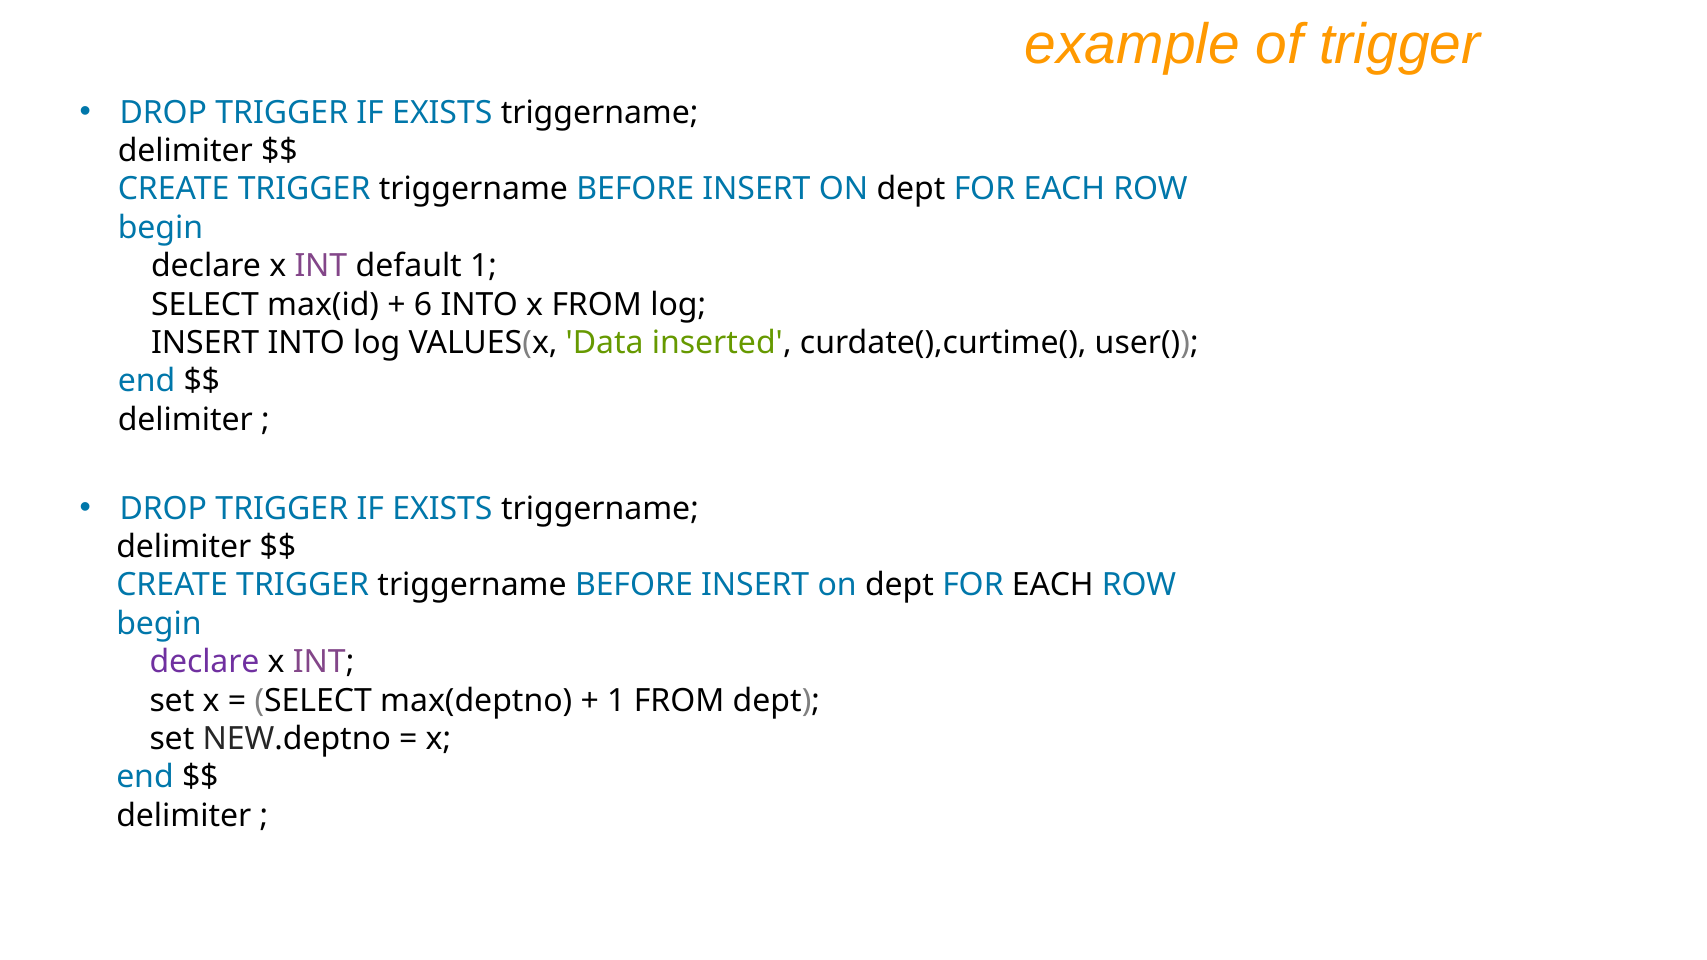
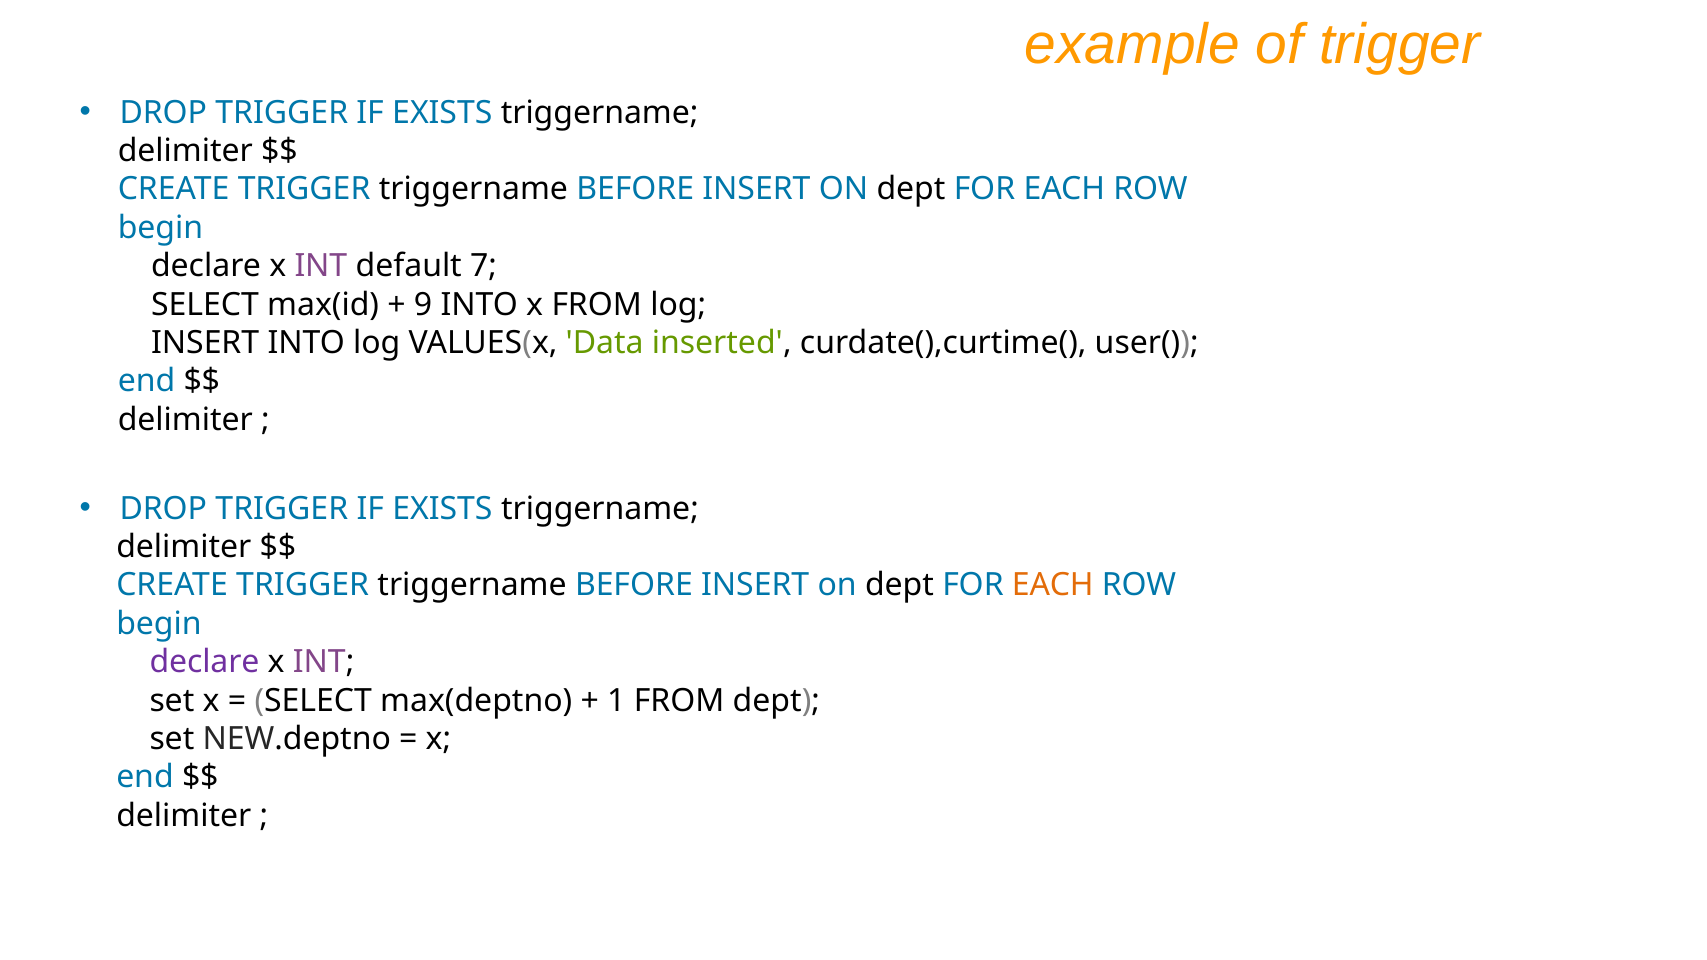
default 1: 1 -> 7 (484, 266)
6: 6 -> 9 (423, 305)
EACH colour: black -> orange (1053, 585)
